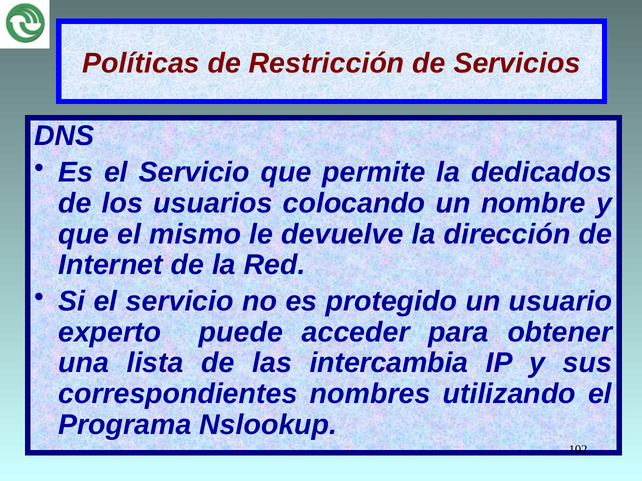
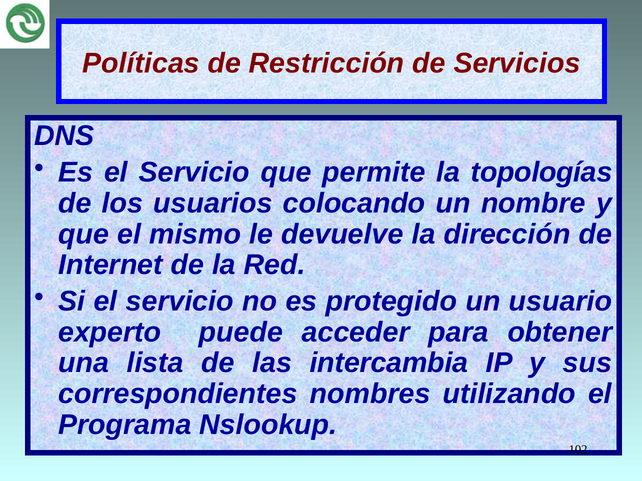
dedicados: dedicados -> topologías (542, 173)
